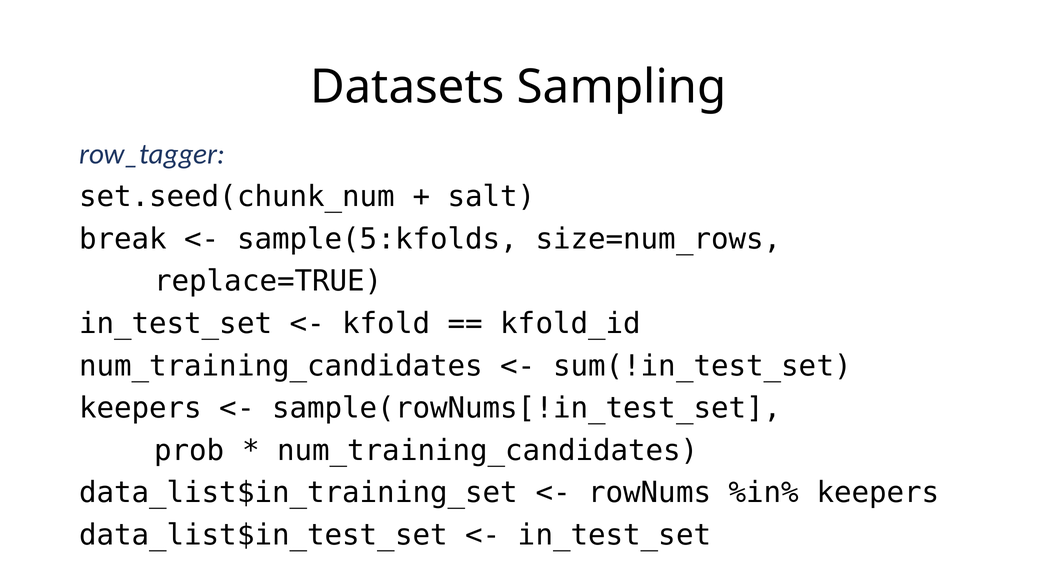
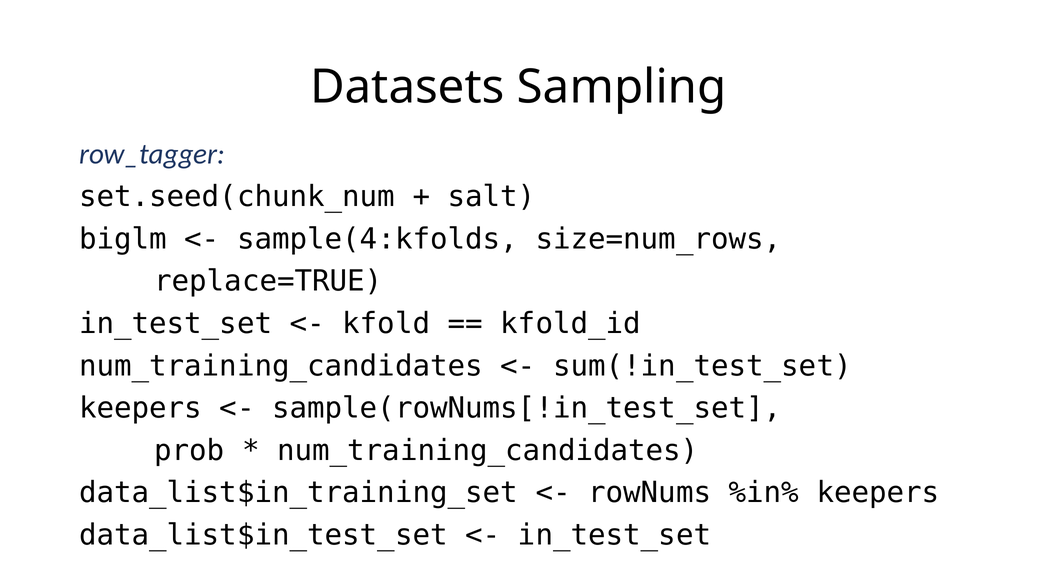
break: break -> biglm (123, 239)
sample(5:kfolds: sample(5:kfolds -> sample(4:kfolds (378, 239)
